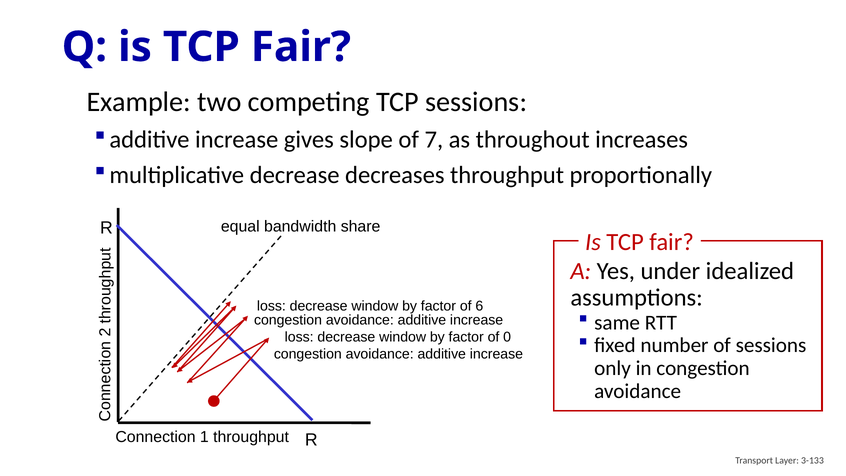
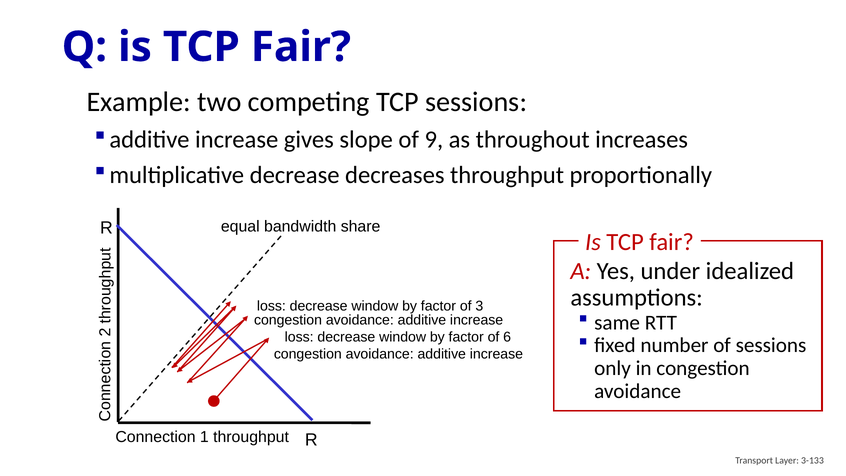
7: 7 -> 9 (434, 140)
6: 6 -> 3 (479, 306)
0: 0 -> 6 (507, 337)
